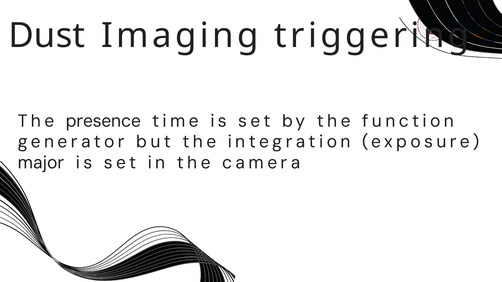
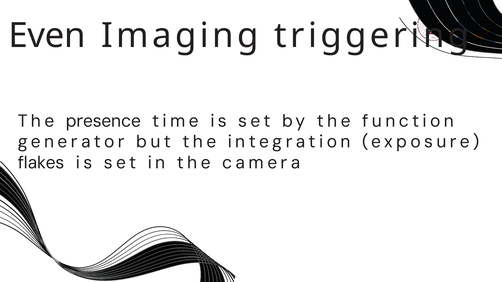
Dust: Dust -> Even (47, 36)
major: major -> flakes (41, 163)
